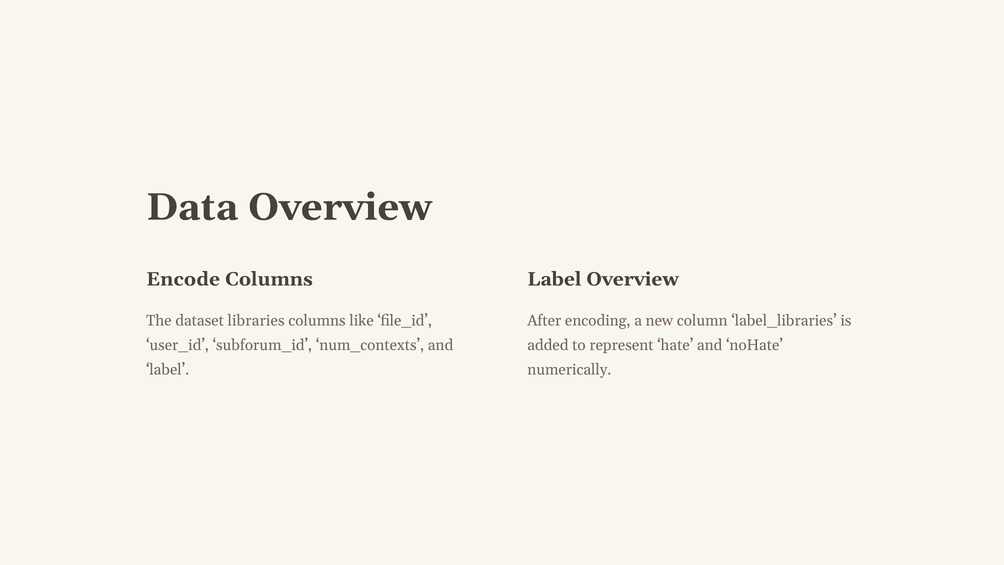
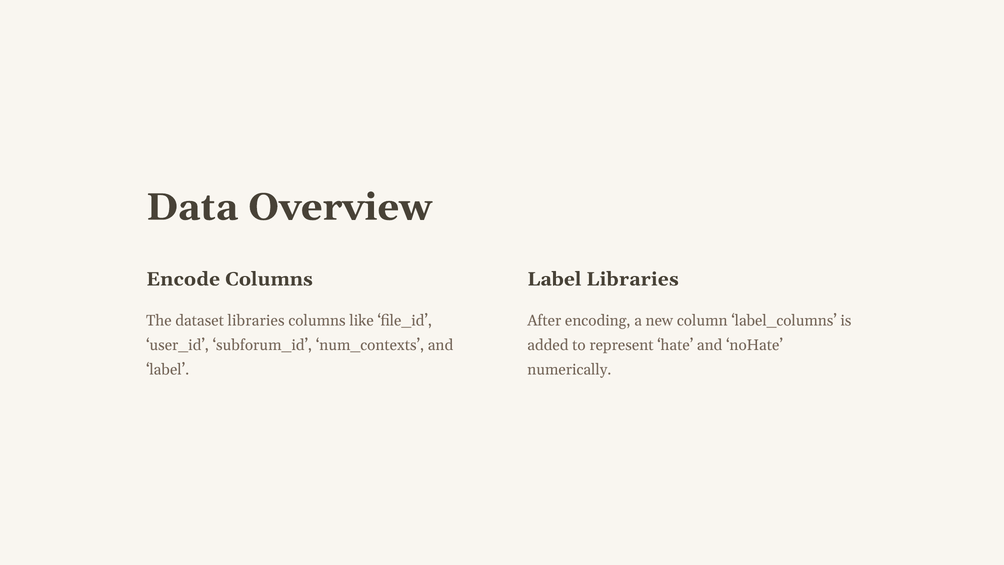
Label Overview: Overview -> Libraries (632, 279)
label_libraries: label_libraries -> label_columns (784, 321)
